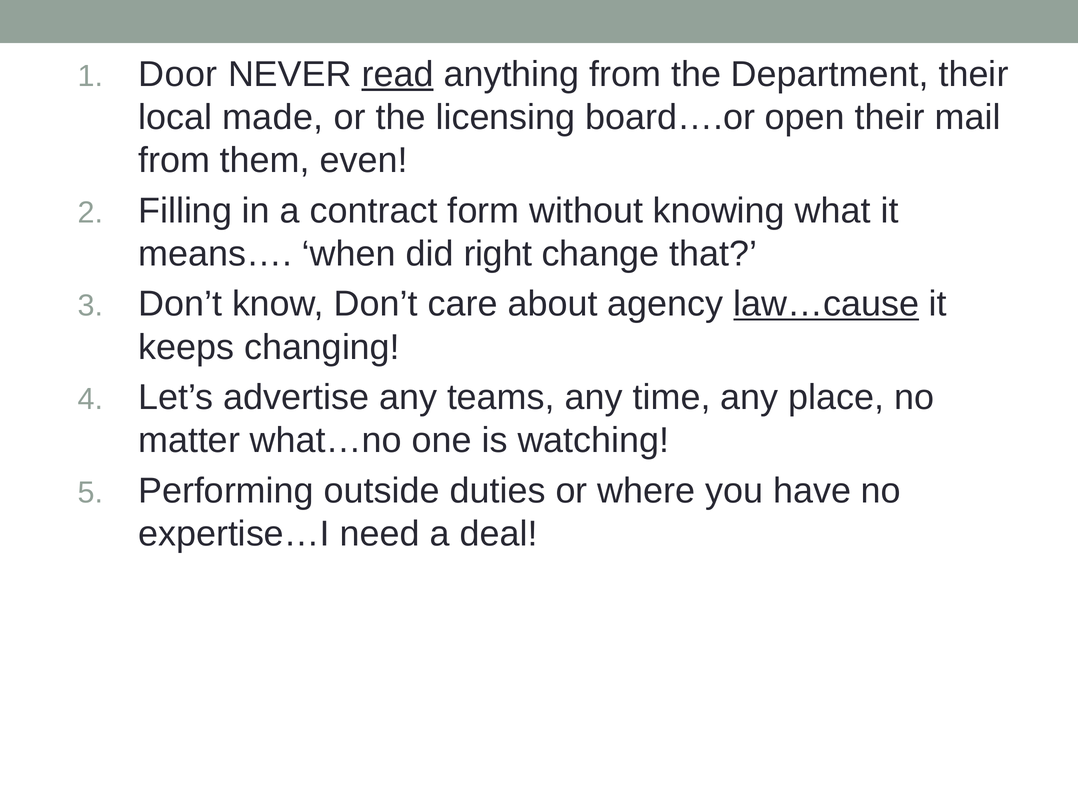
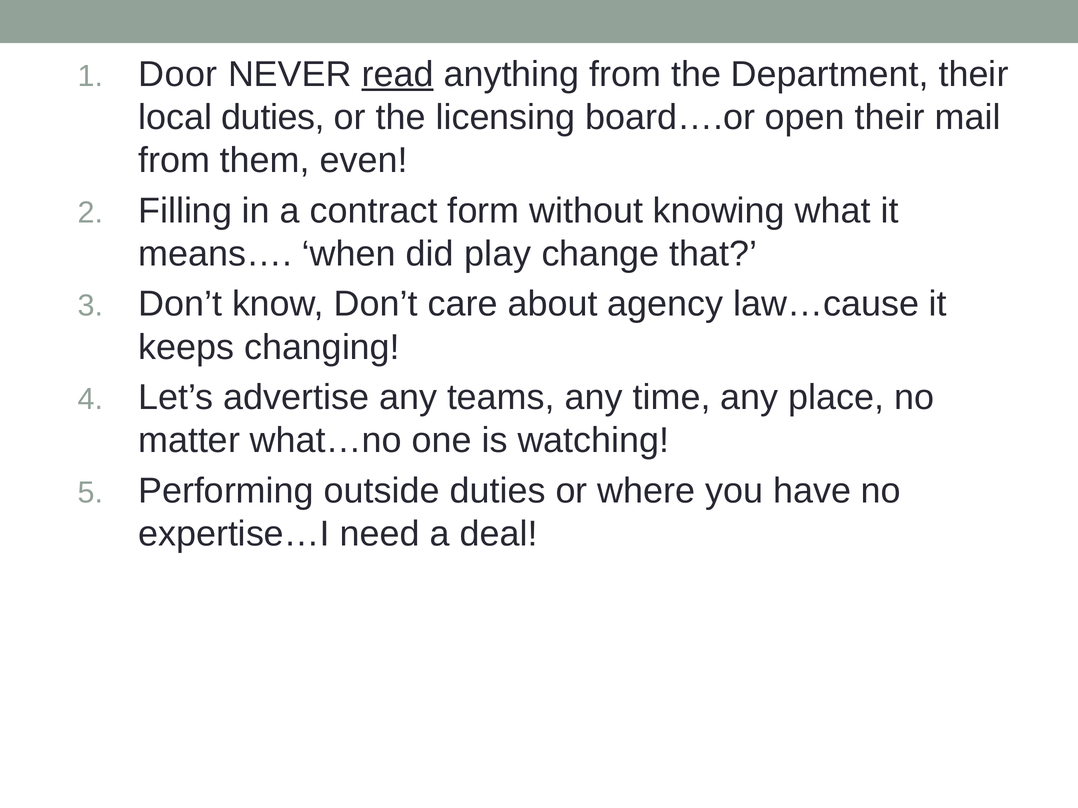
local made: made -> duties (273, 117)
right: right -> play (498, 254)
law…cause underline: present -> none (826, 304)
